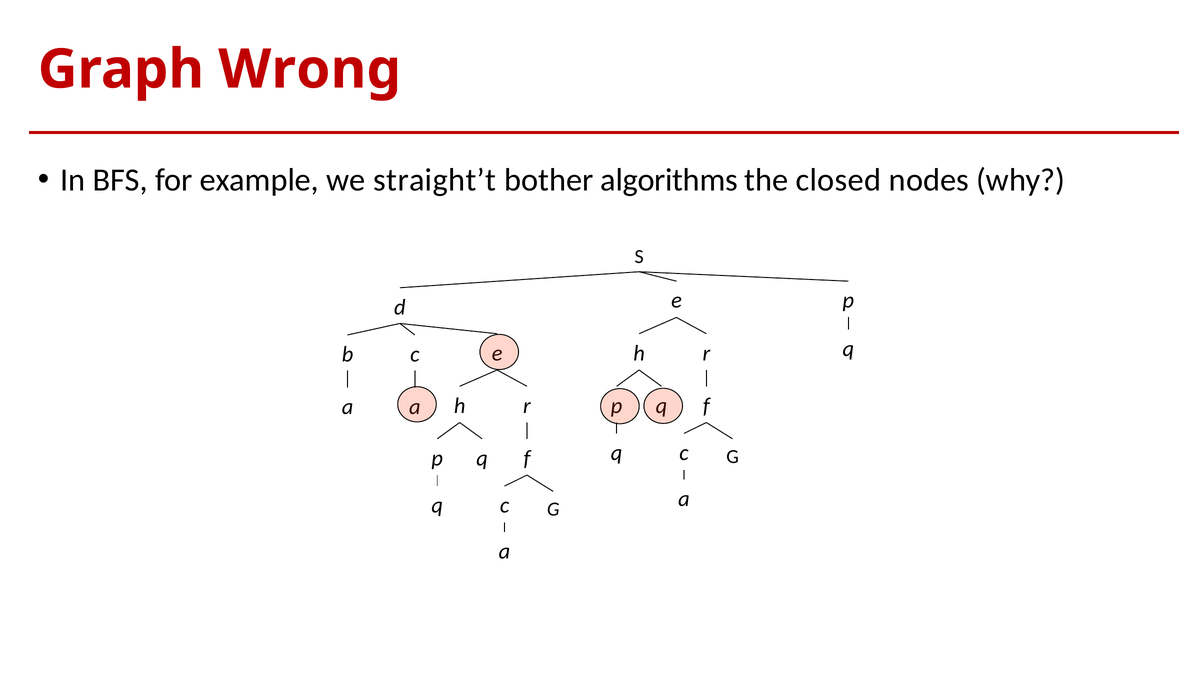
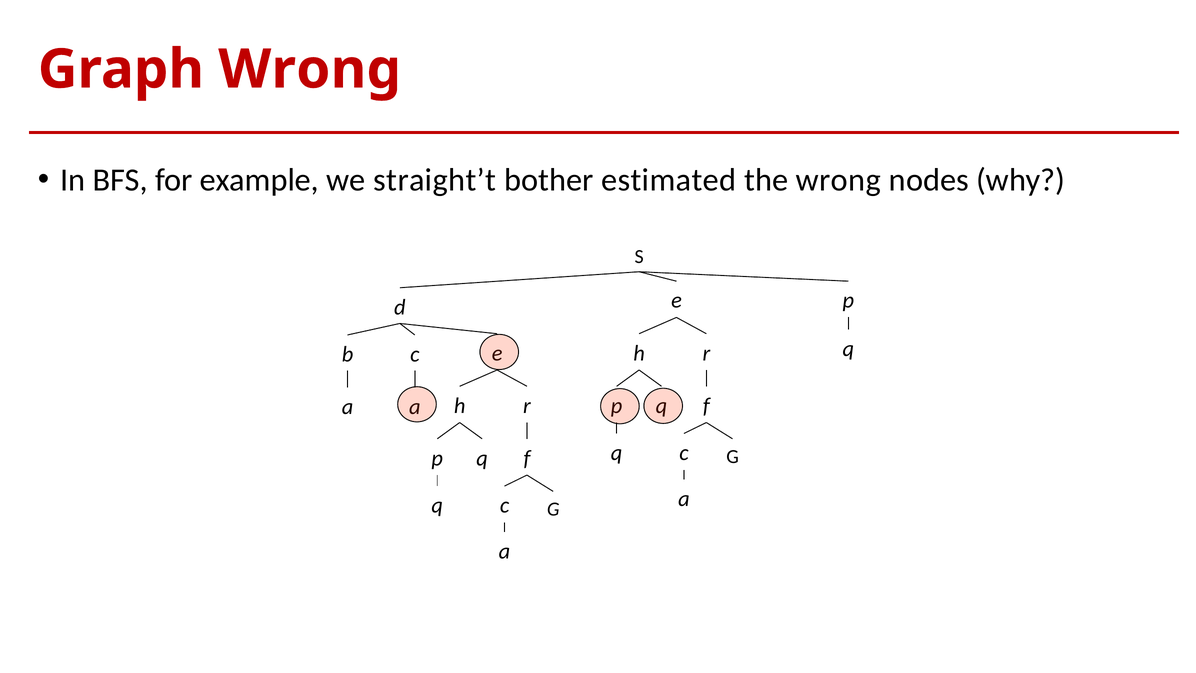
algorithms: algorithms -> estimated (669, 180)
the closed: closed -> wrong (838, 180)
